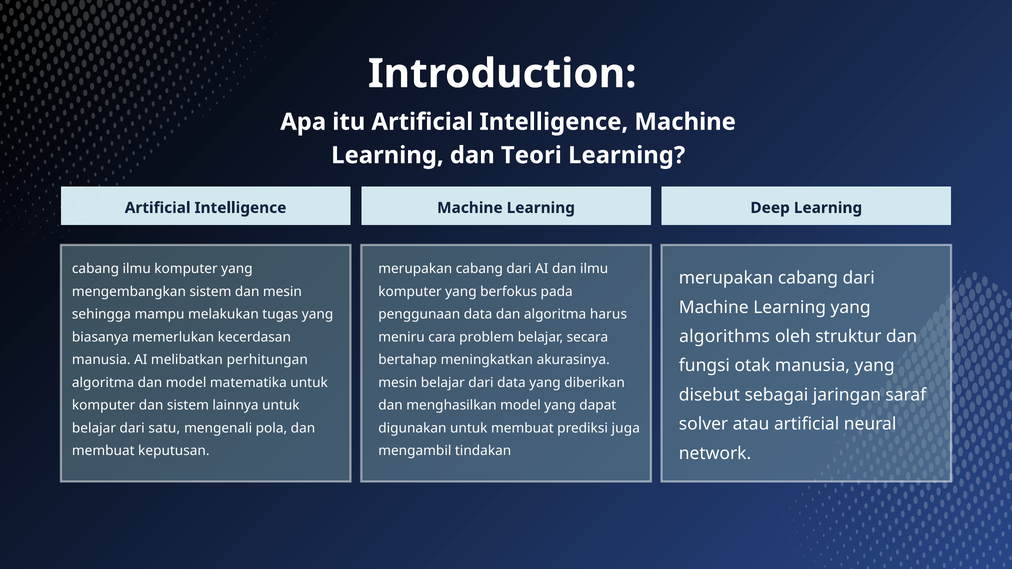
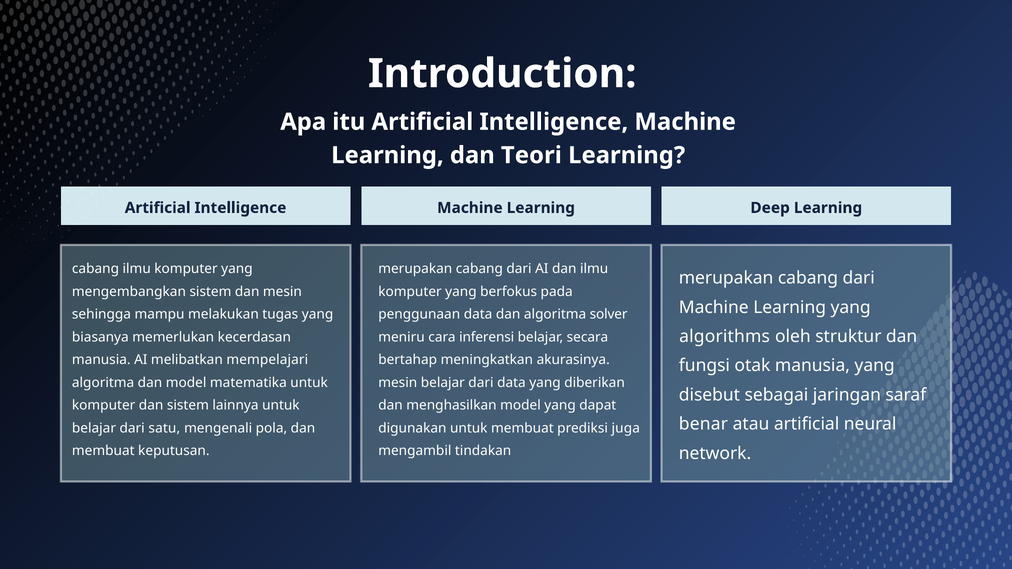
harus: harus -> solver (609, 315)
problem: problem -> inferensi (487, 337)
perhitungan: perhitungan -> mempelajari (267, 360)
solver: solver -> benar (703, 424)
